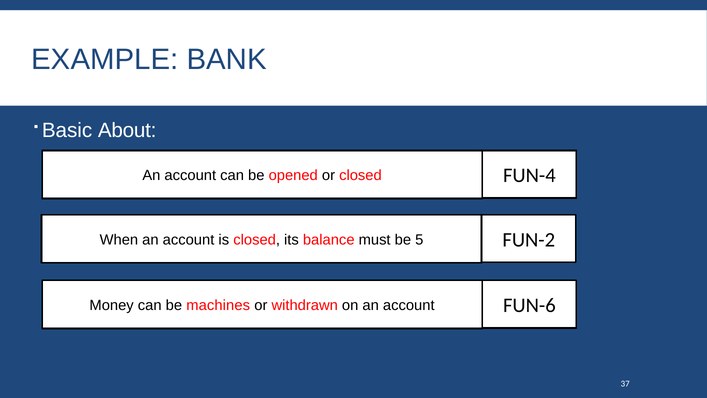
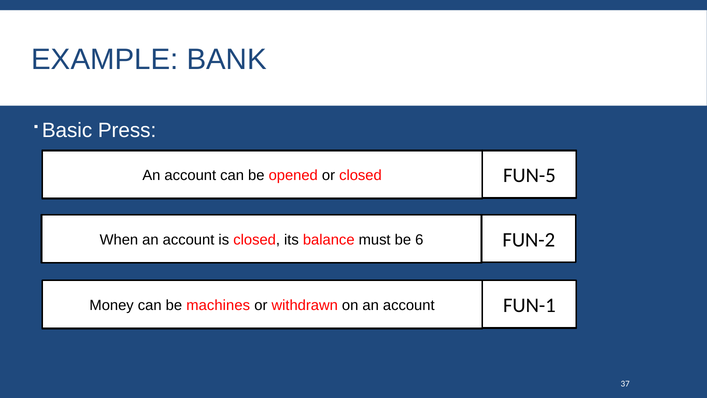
About: About -> Press (127, 130)
FUN-4: FUN-4 -> FUN-5 (529, 176)
5: 5 -> 6 (419, 240)
FUN-6: FUN-6 -> FUN-1 (529, 305)
